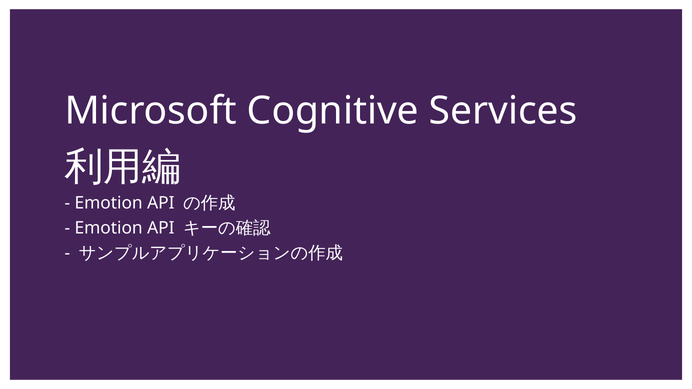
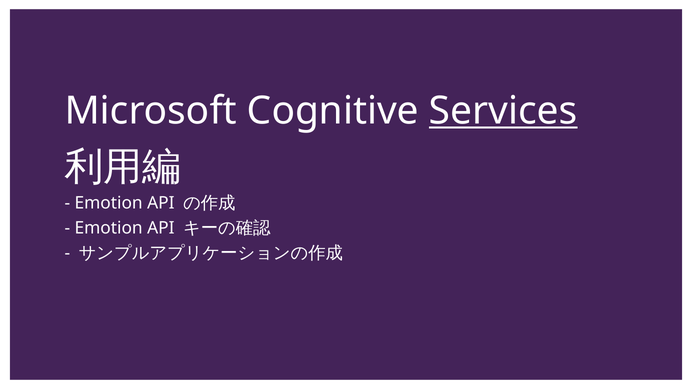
Services underline: none -> present (503, 111)
